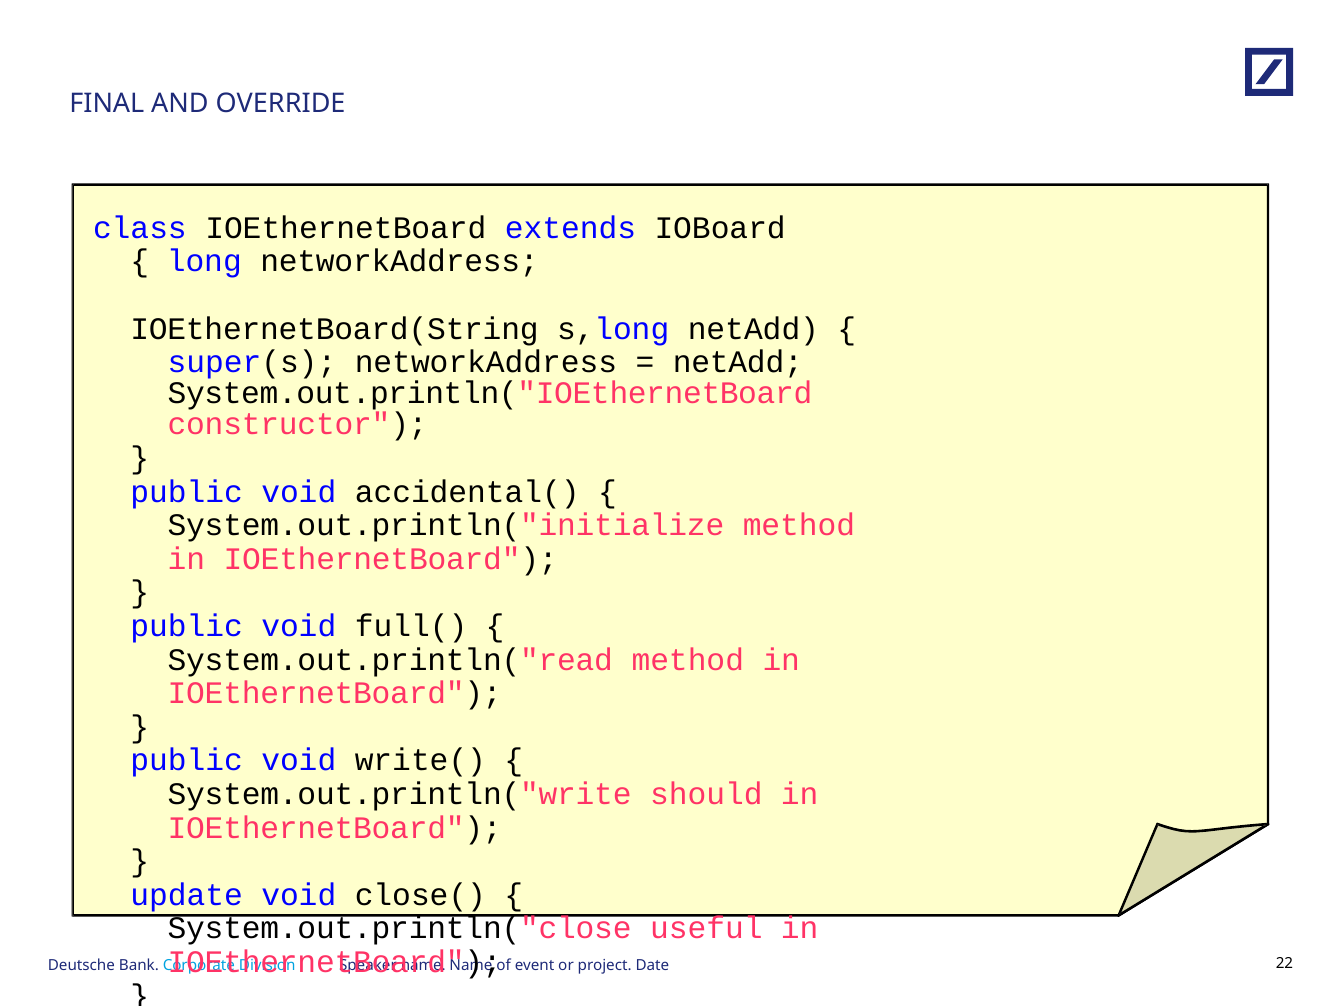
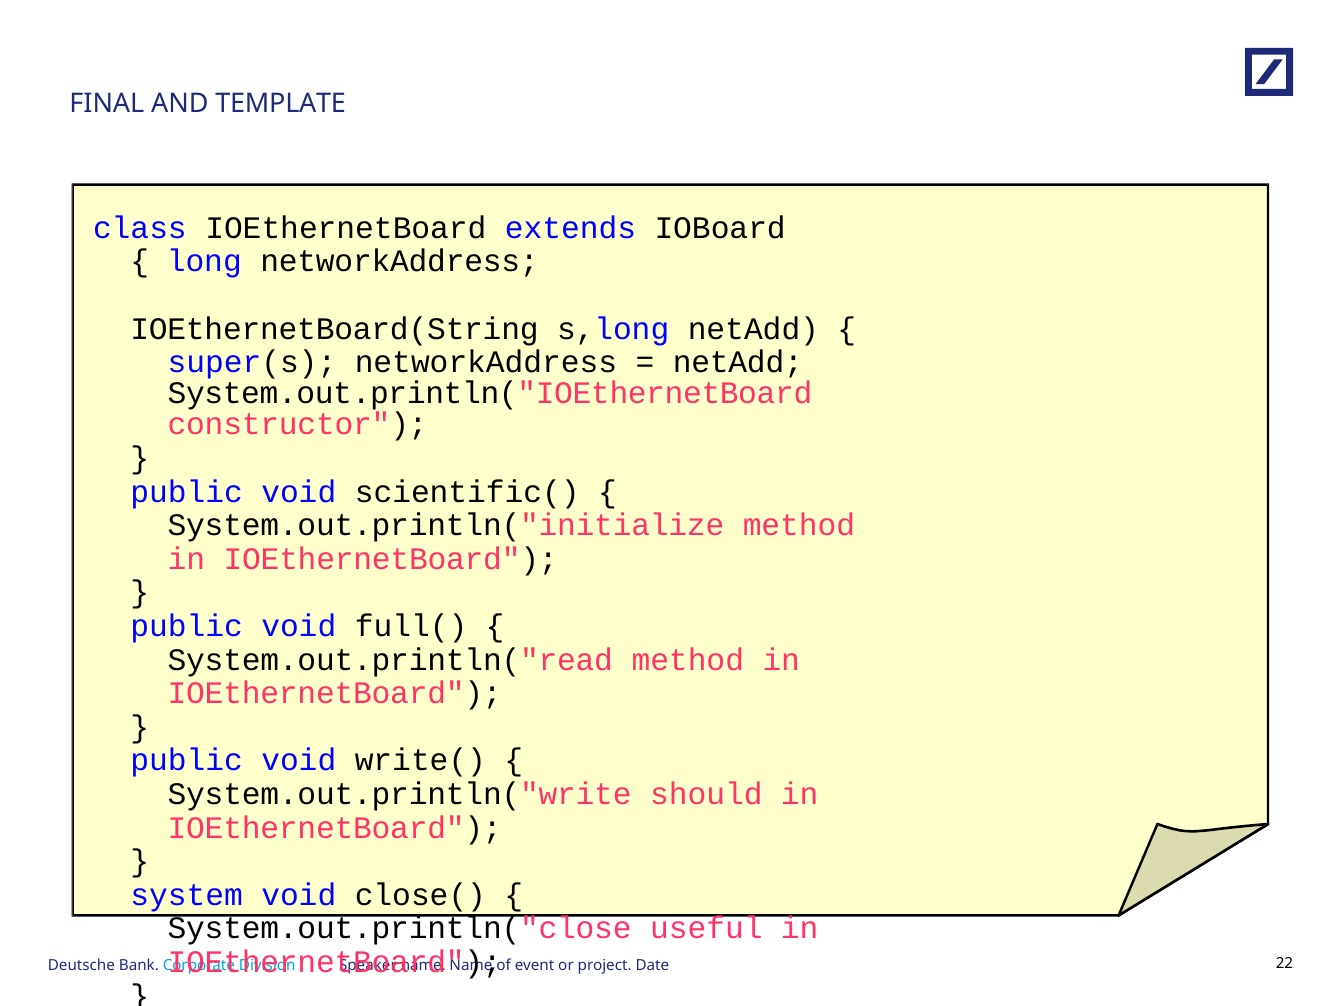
OVERRIDE: OVERRIDE -> TEMPLATE (281, 103)
accidental(: accidental( -> scientific( (467, 492)
update: update -> system (187, 895)
